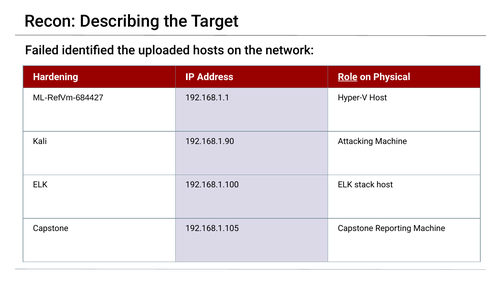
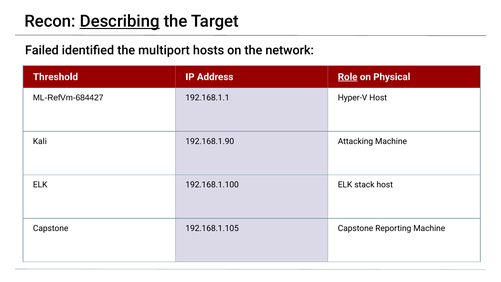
Describing underline: none -> present (120, 21)
uploaded: uploaded -> multiport (164, 50)
Hardening: Hardening -> Threshold (56, 77)
